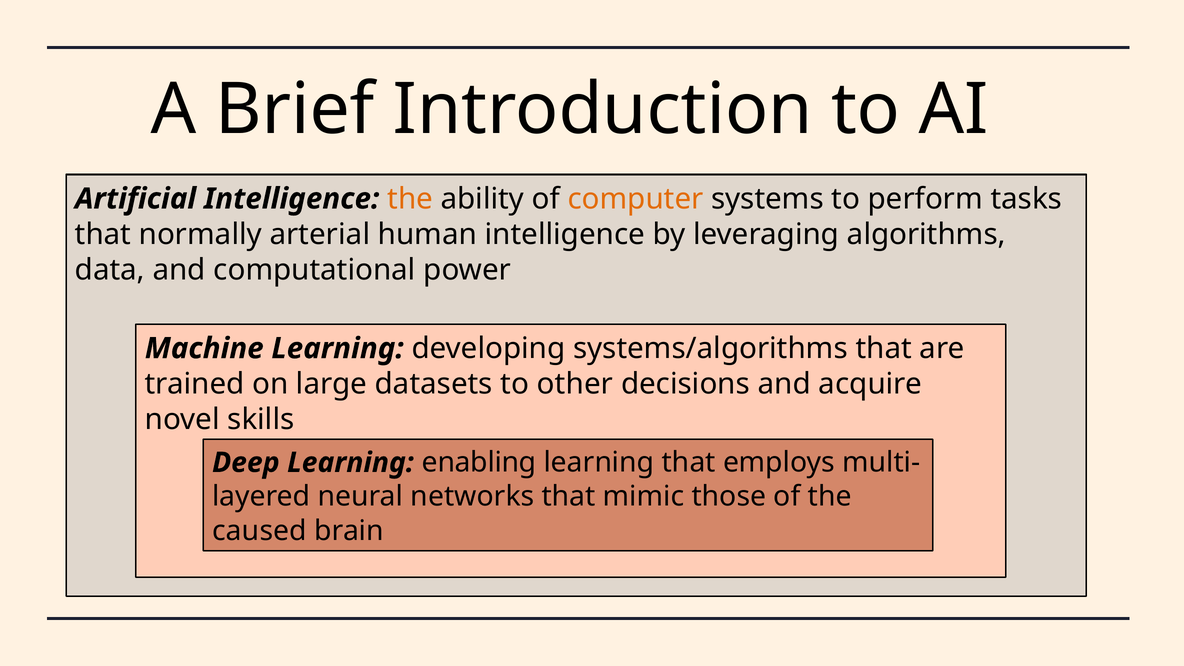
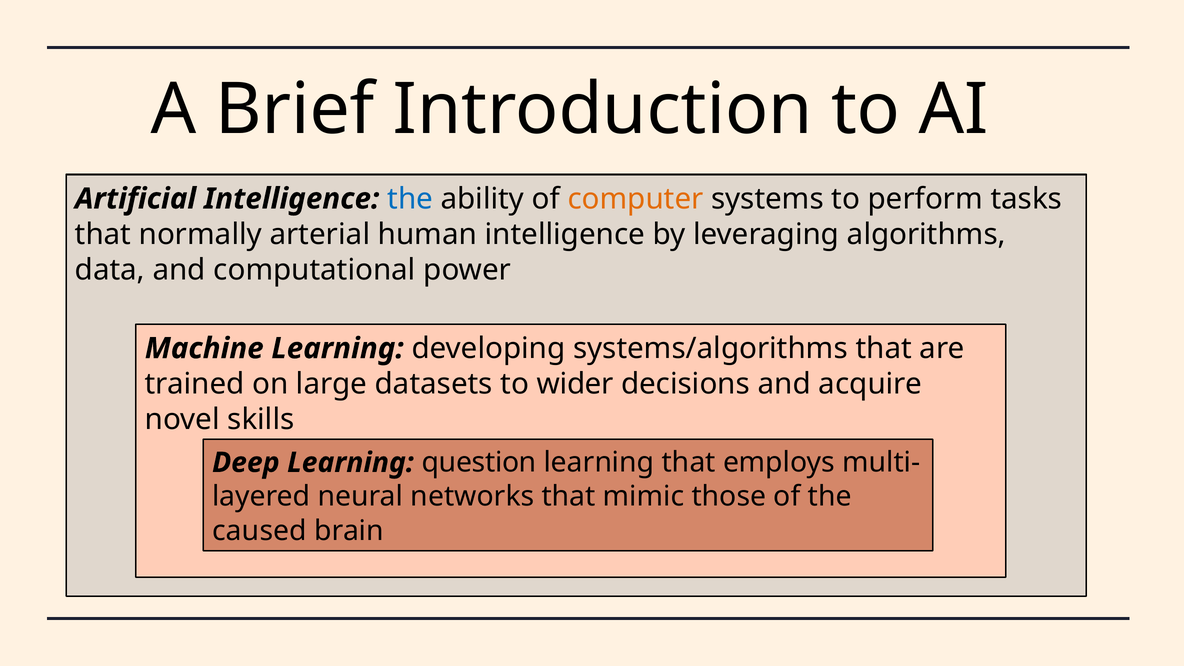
the colour: orange -> blue (410, 199)
other: other -> wider (575, 384)
enabling: enabling -> question (479, 463)
